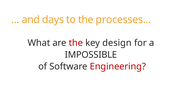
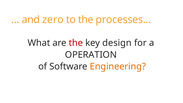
days: days -> zero (53, 20)
IMPOSSIBLE: IMPOSSIBLE -> OPERATION (91, 55)
Engineering colour: red -> orange (118, 66)
